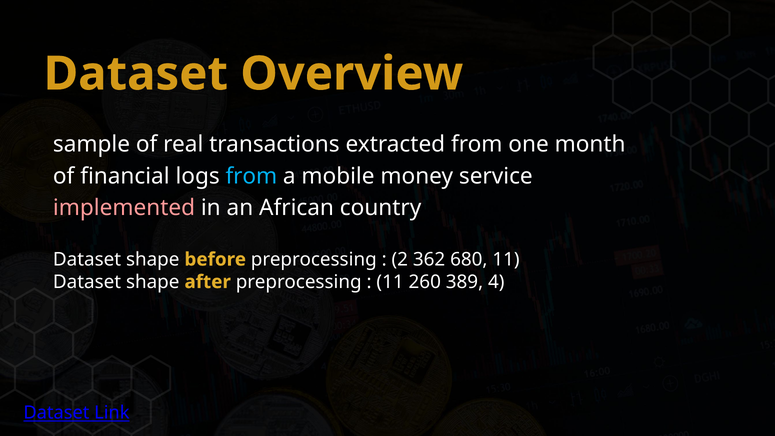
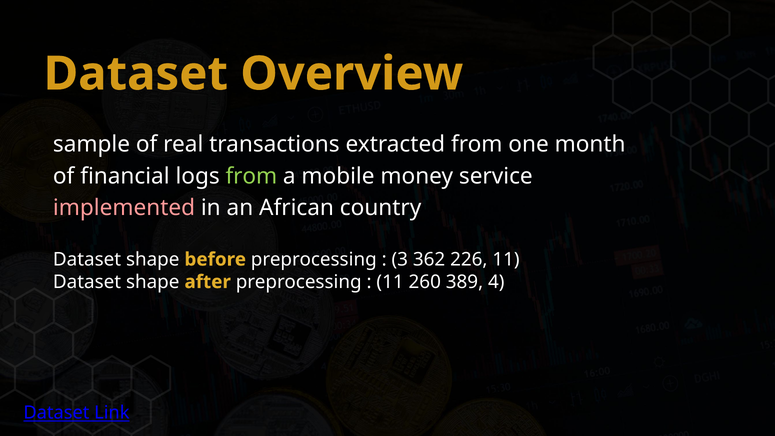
from colour: light blue -> light green (251, 176)
2: 2 -> 3 (400, 259)
680: 680 -> 226 (469, 259)
